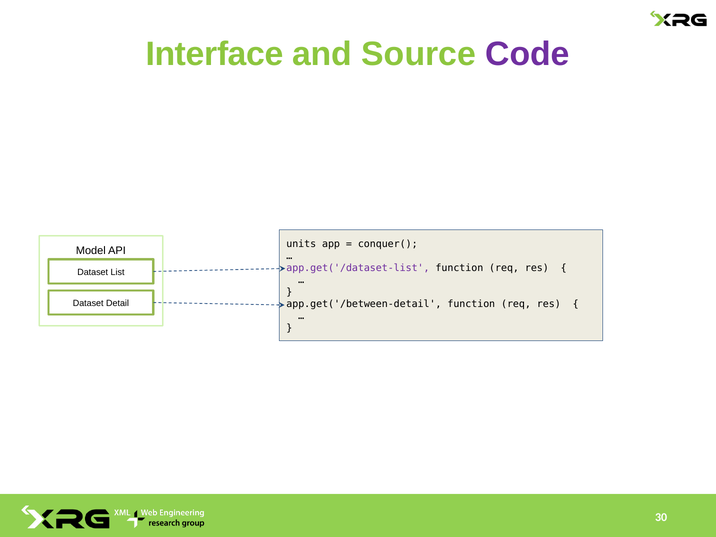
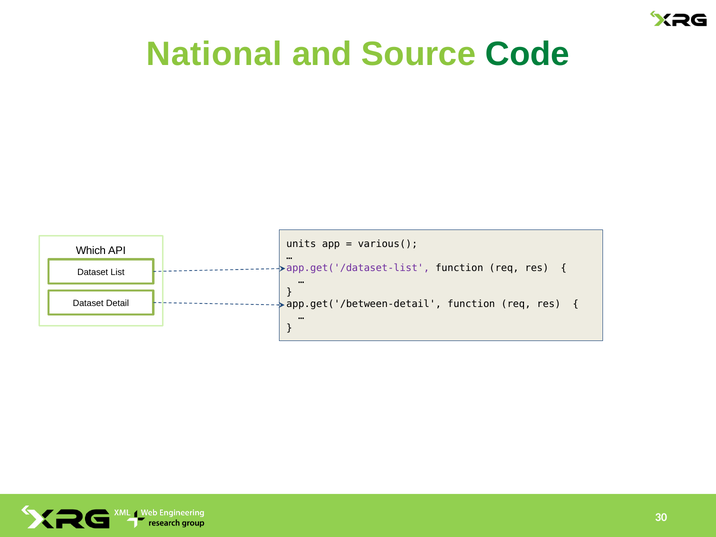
Interface: Interface -> National (214, 54)
Code colour: purple -> green (527, 54)
conquer(: conquer( -> various( (388, 244)
Model: Model -> Which (91, 250)
